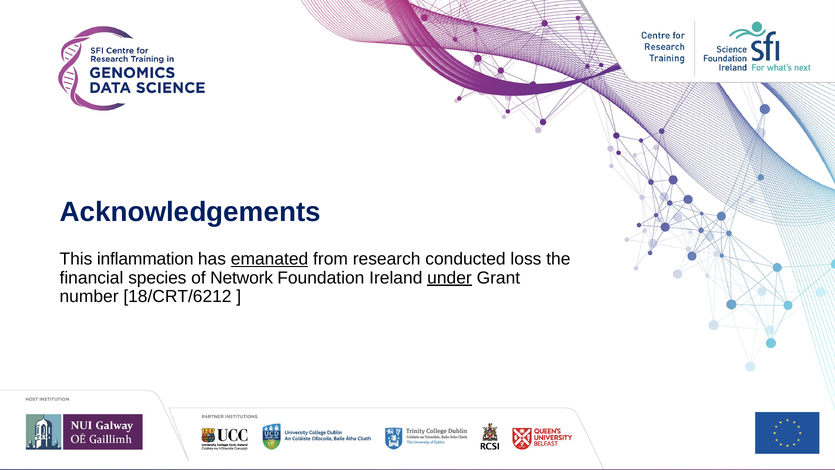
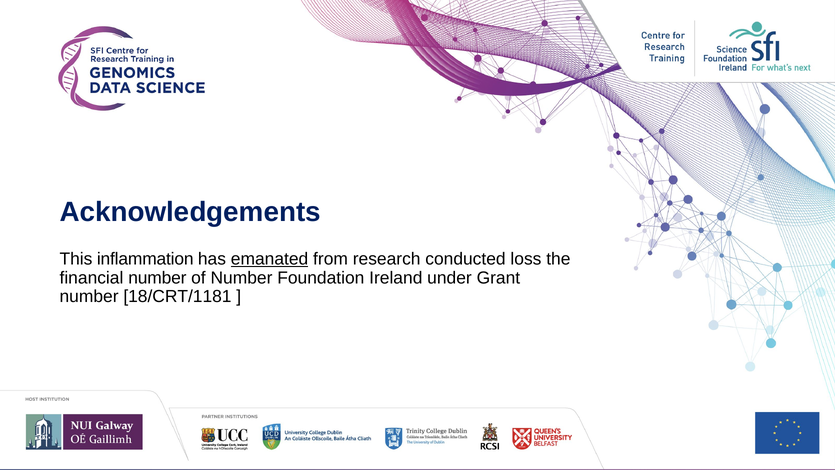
financial species: species -> number (157, 278)
of Network: Network -> Number (241, 278)
under underline: present -> none (450, 278)
18/CRT/6212: 18/CRT/6212 -> 18/CRT/1181 (177, 296)
